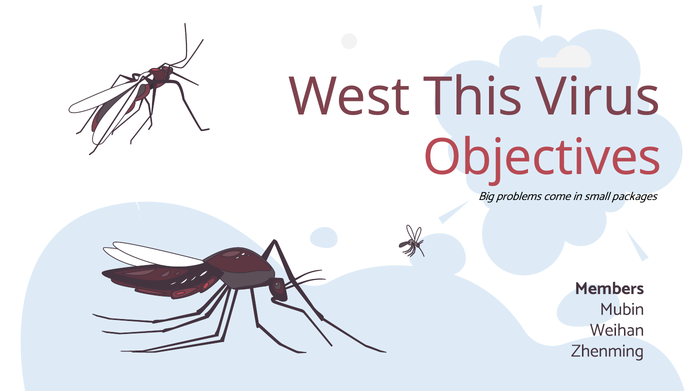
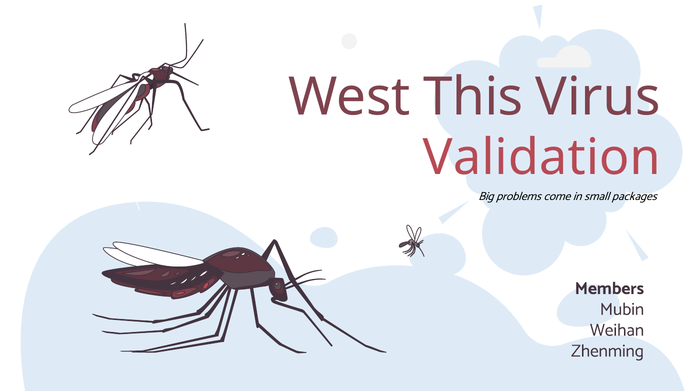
Objectives: Objectives -> Validation (542, 157)
